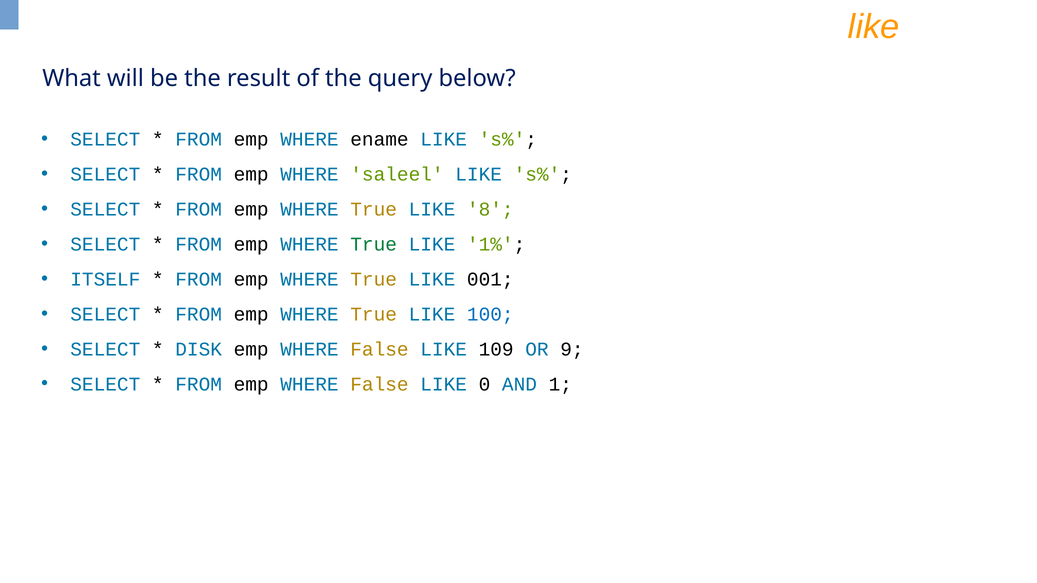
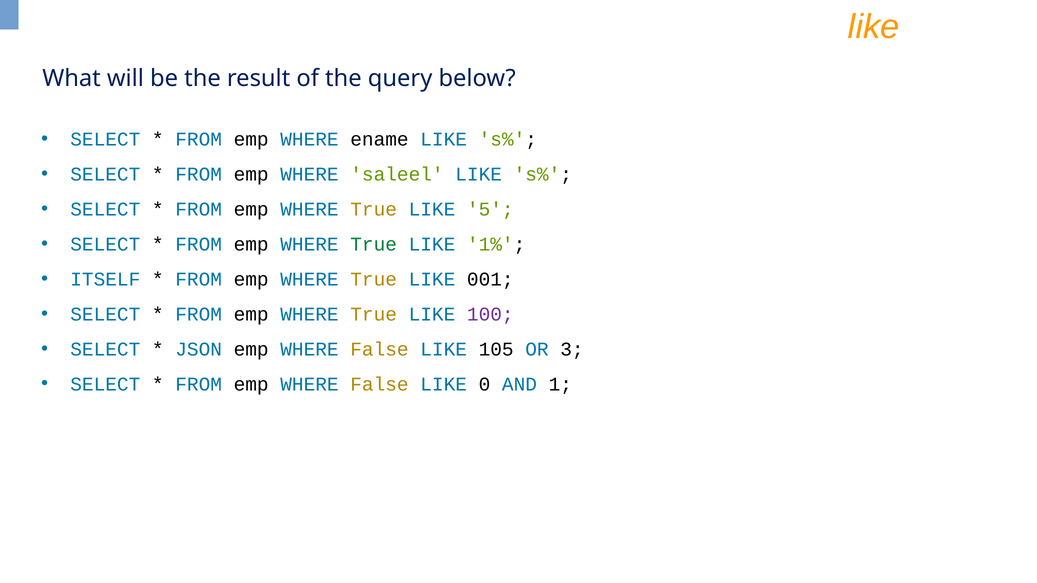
8: 8 -> 5 (490, 209)
100 colour: blue -> purple (490, 314)
DISK: DISK -> JSON (199, 349)
109: 109 -> 105 (496, 349)
9: 9 -> 3 (572, 349)
